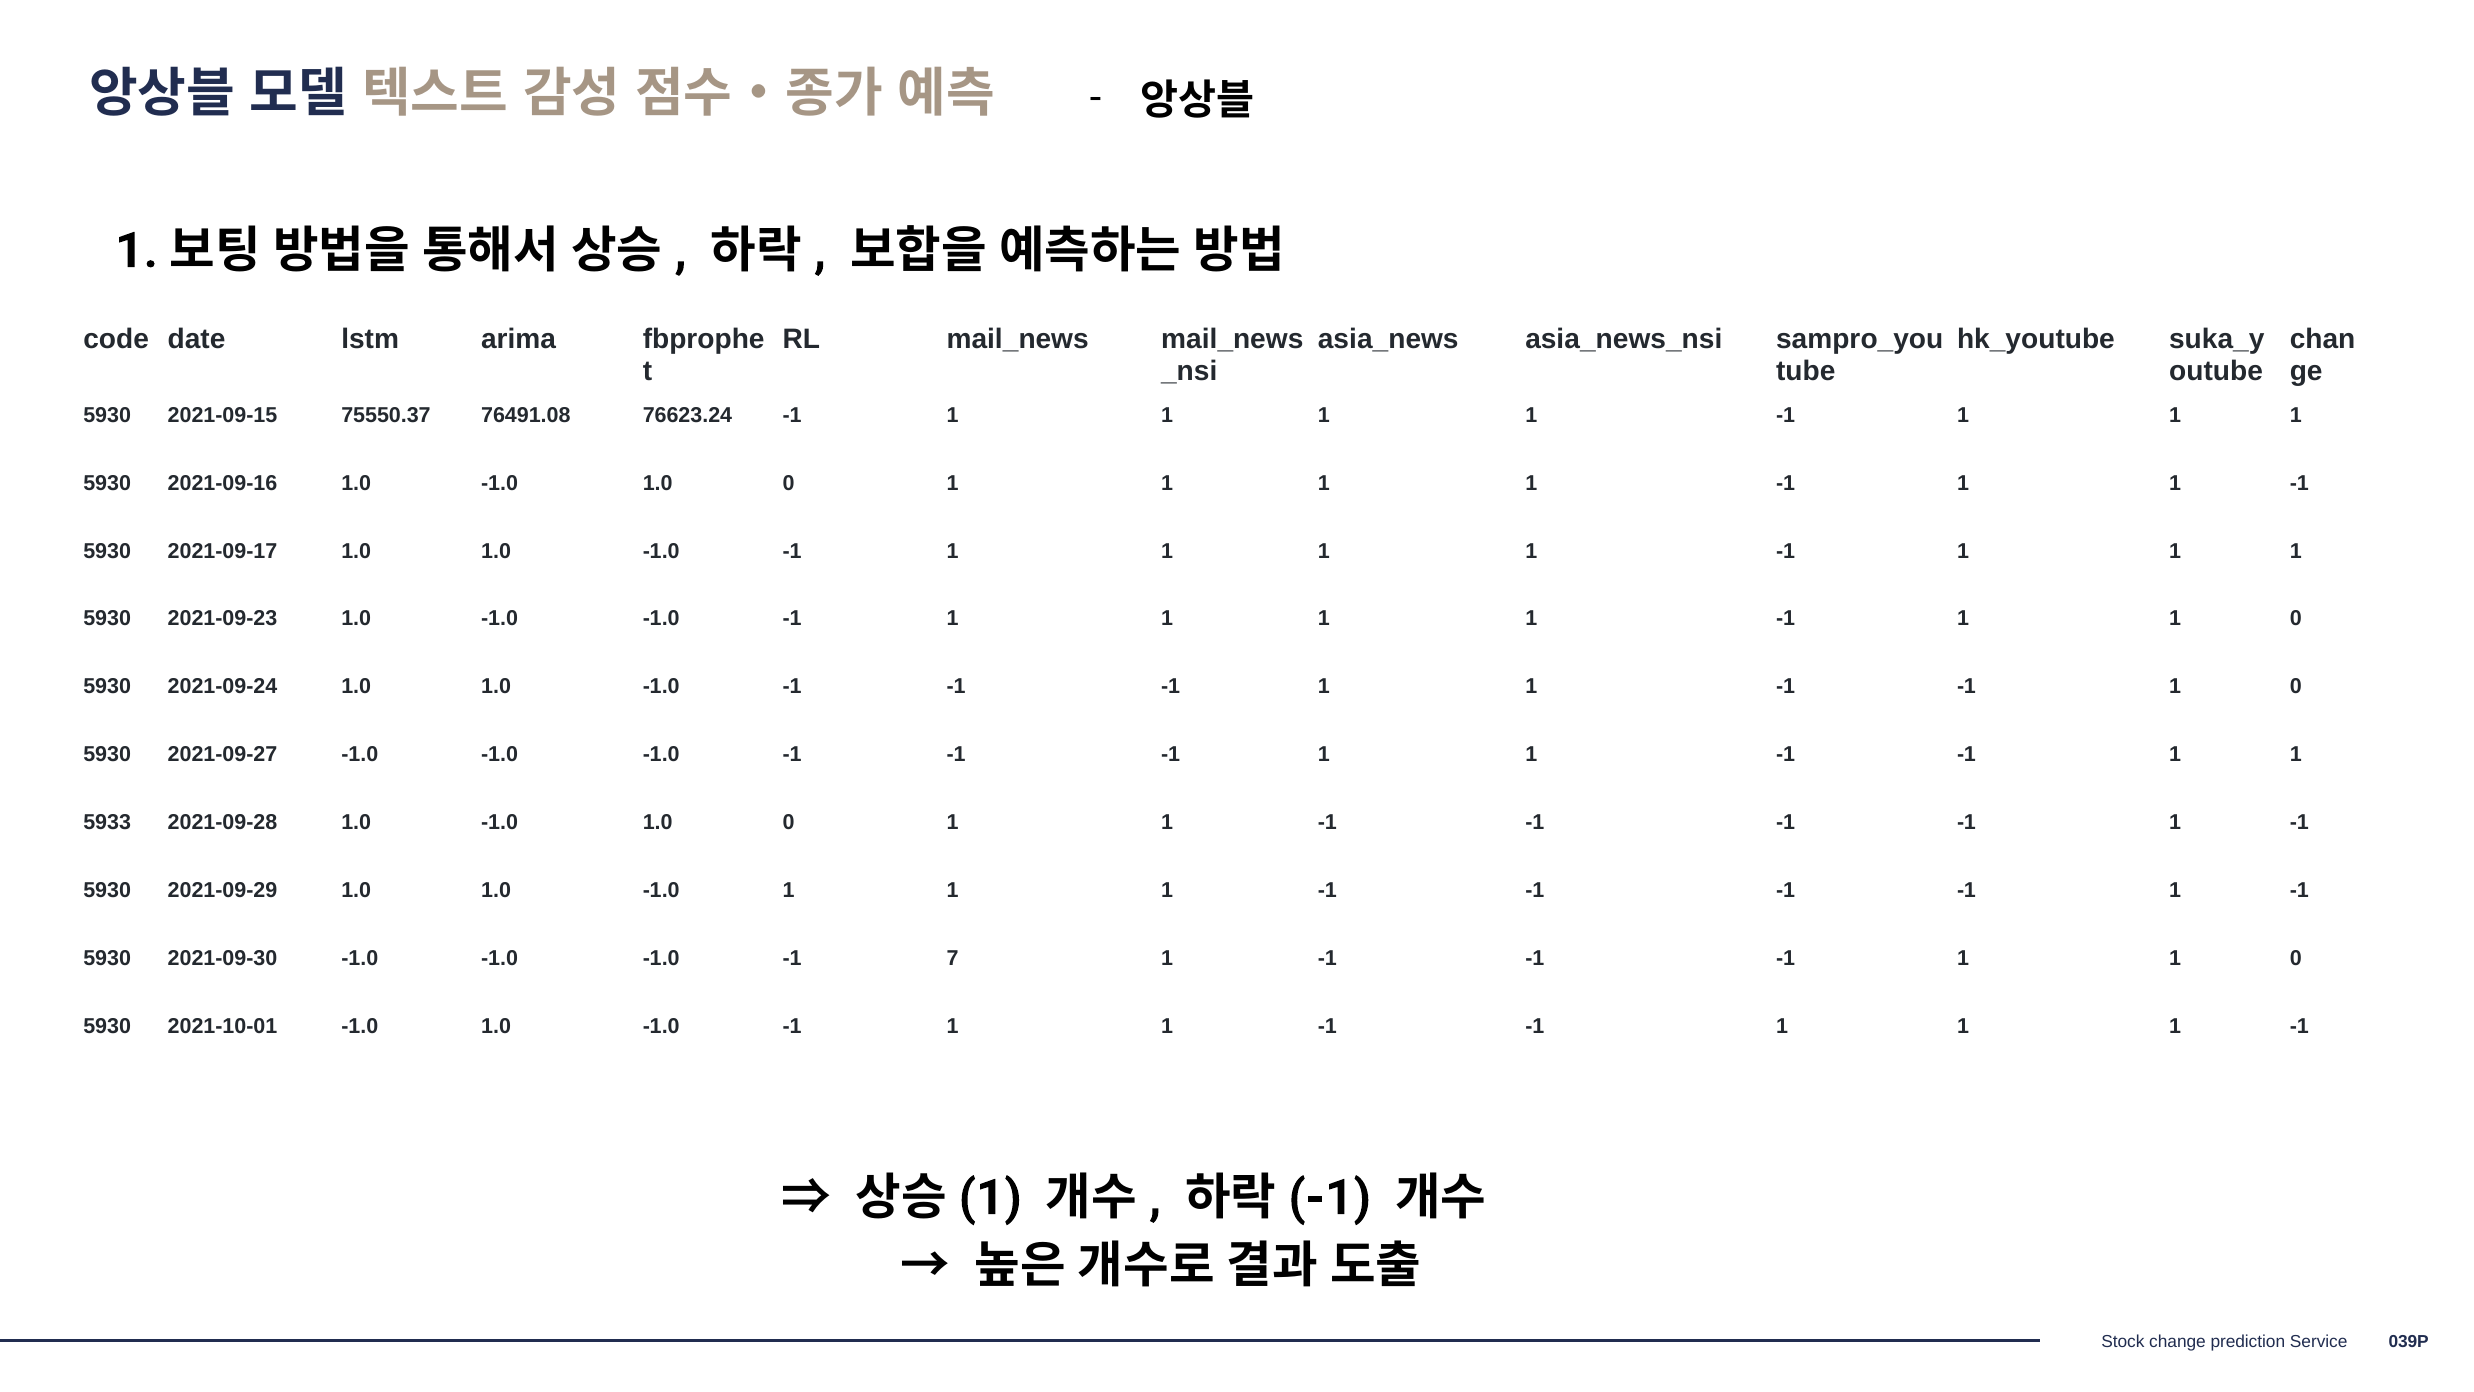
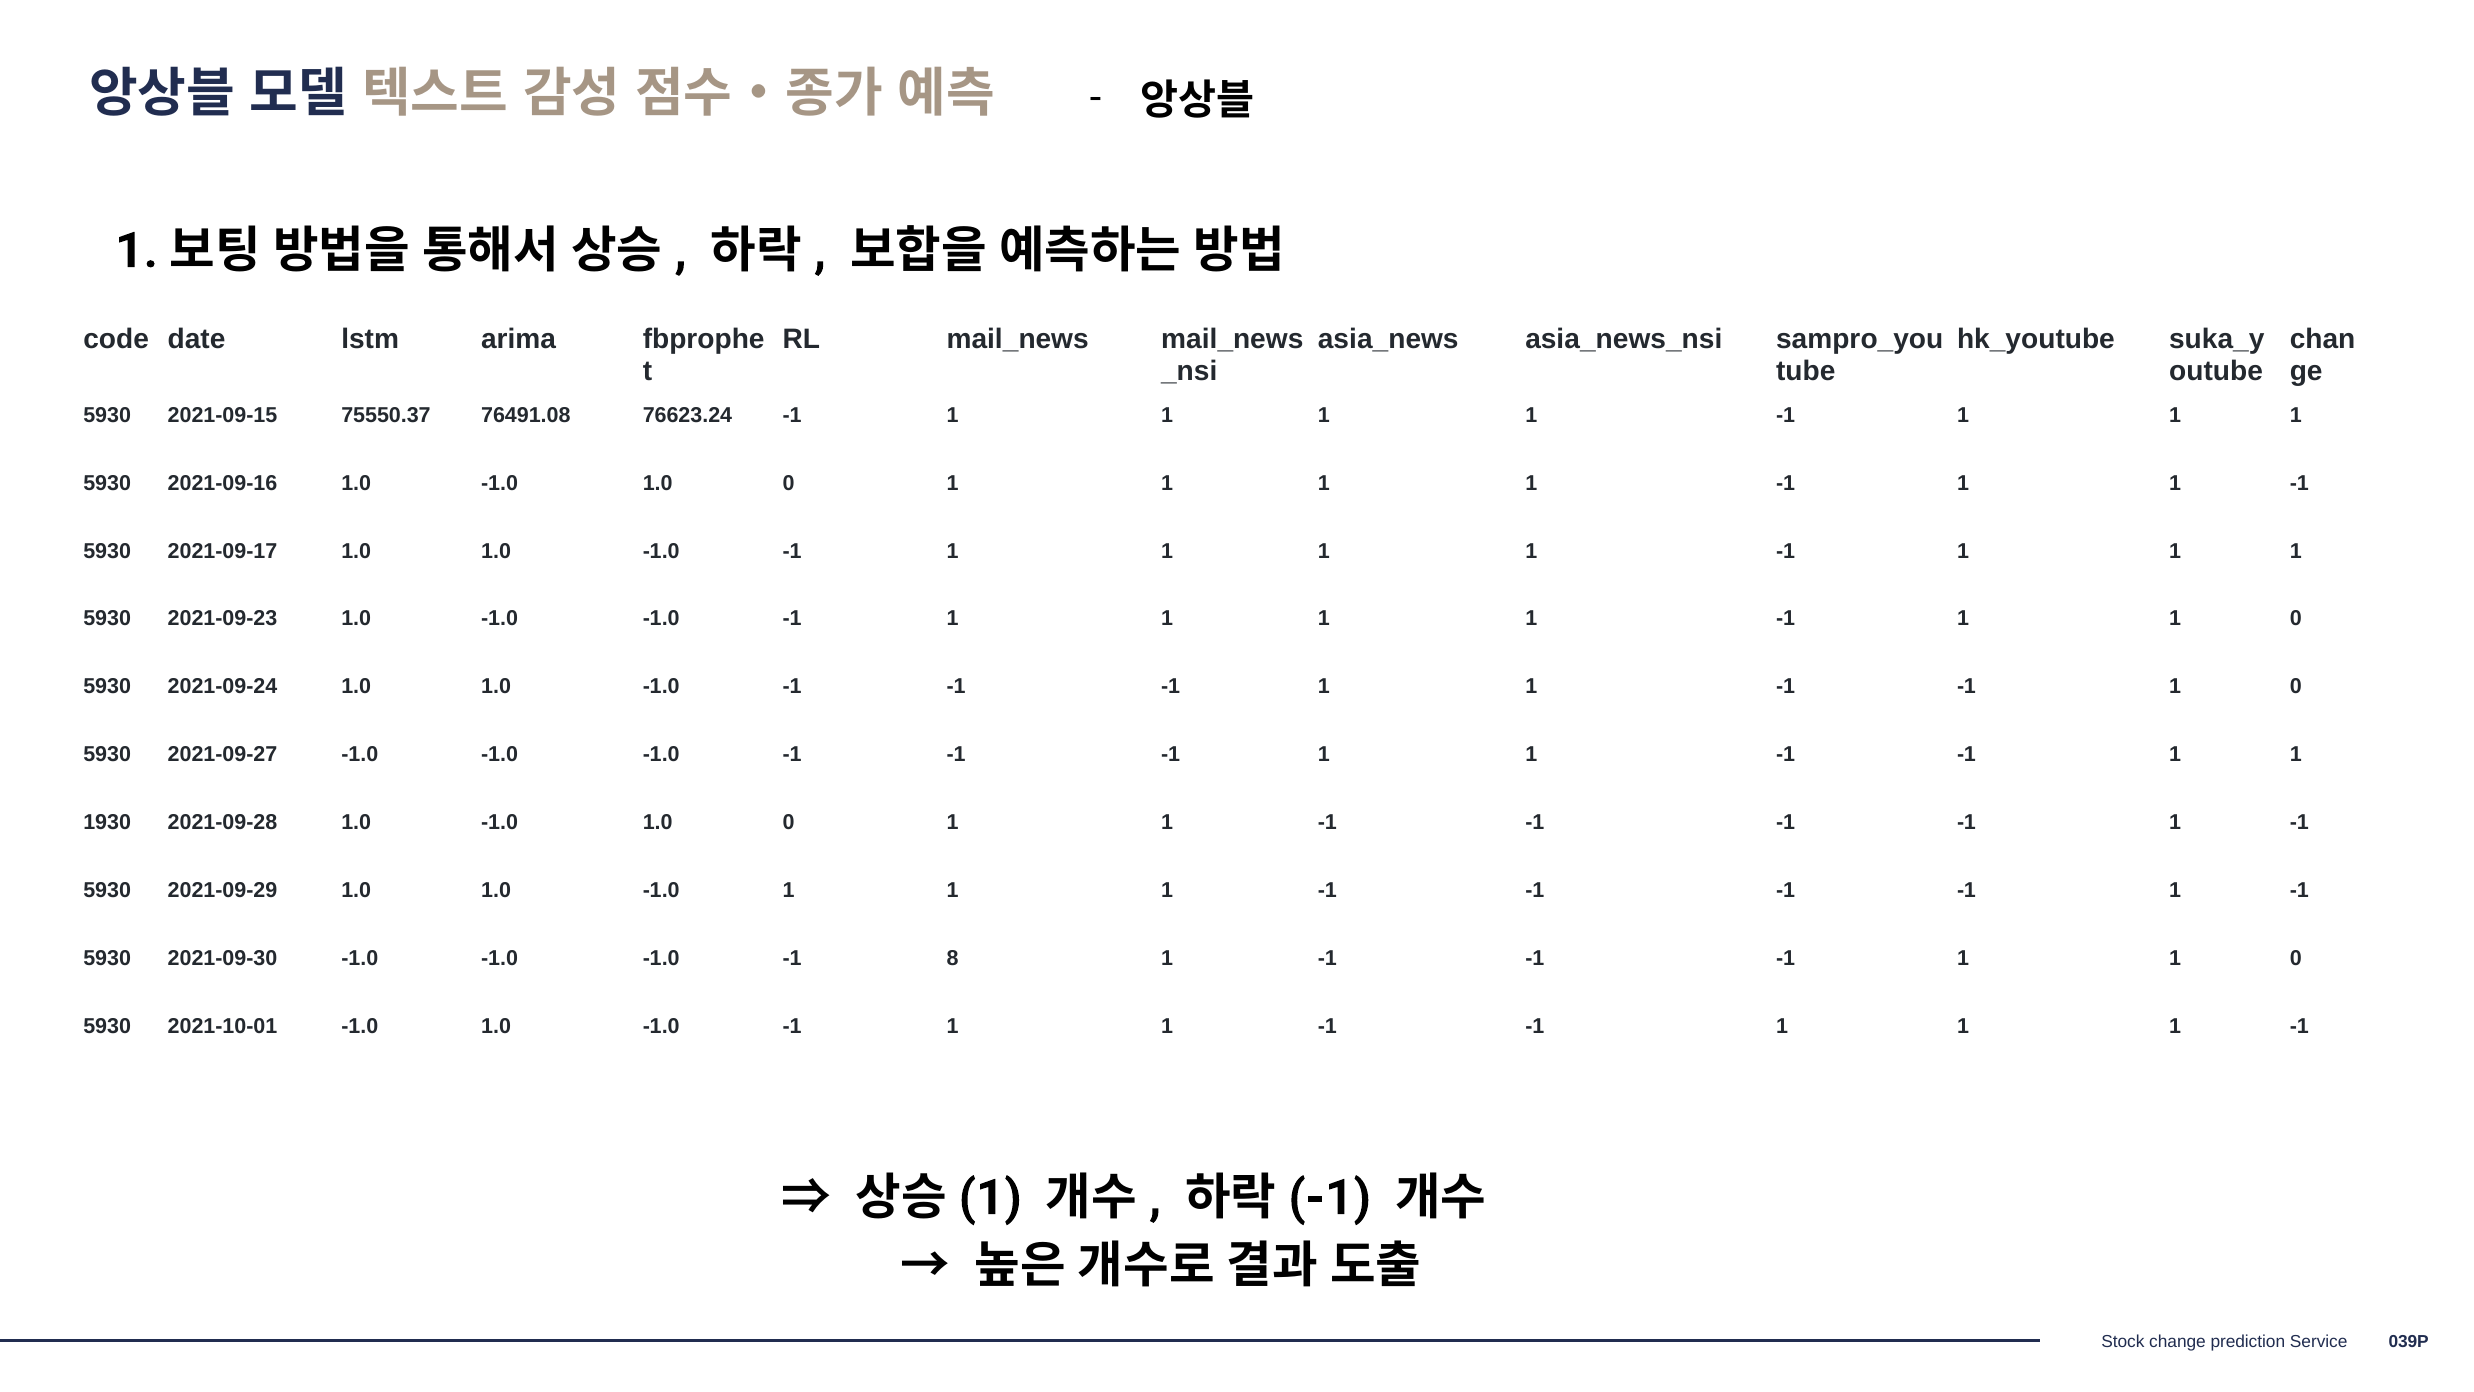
5933: 5933 -> 1930 (107, 822)
7: 7 -> 8 (953, 958)
